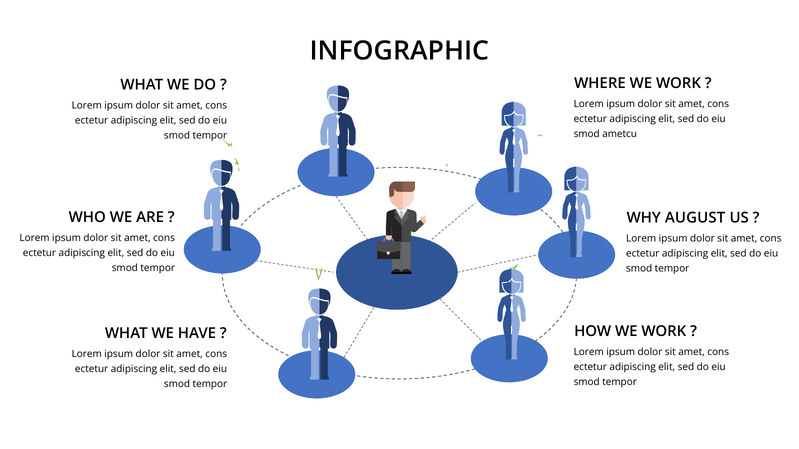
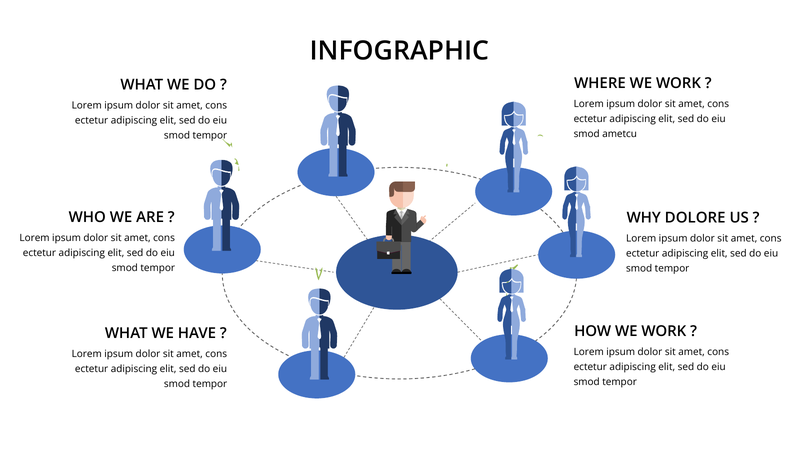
AUGUST: AUGUST -> DOLORE (695, 218)
